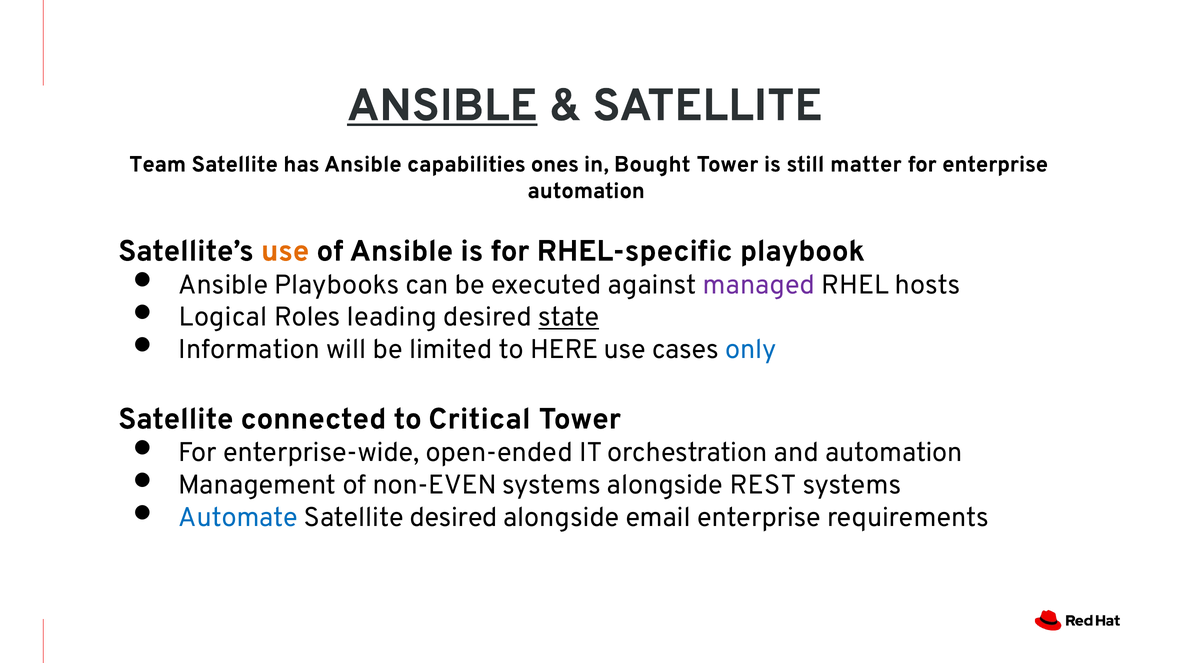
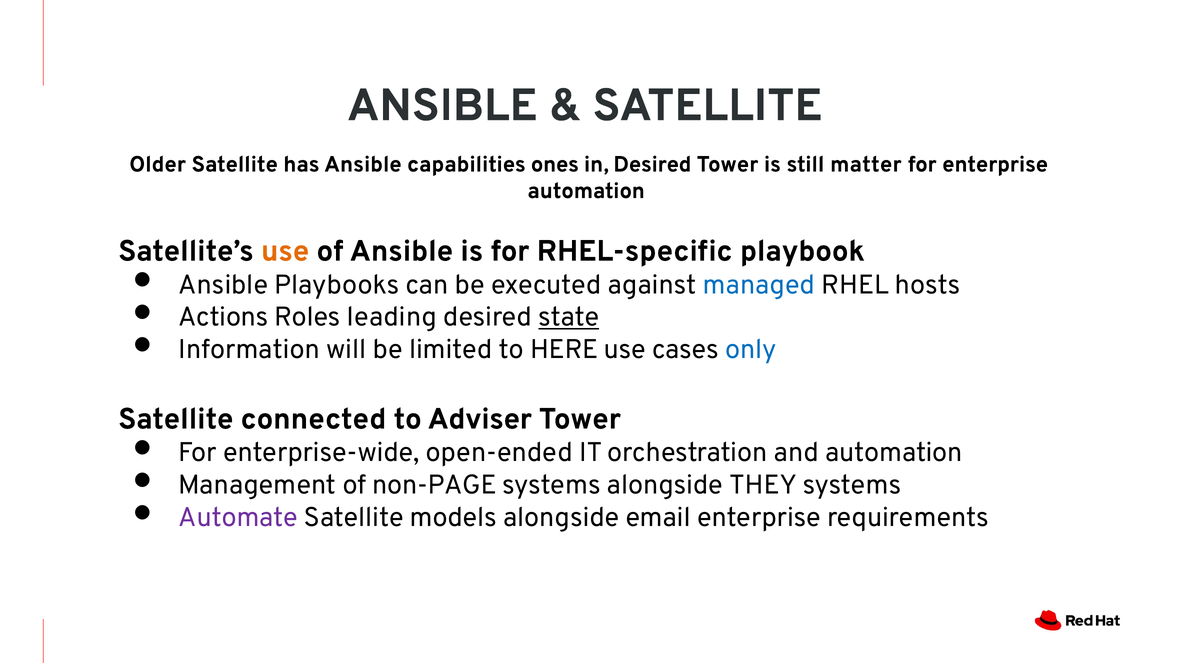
ANSIBLE underline: present -> none (442, 105)
Team: Team -> Older (158, 164)
in Bought: Bought -> Desired (652, 164)
managed colour: purple -> blue (759, 285)
Logical: Logical -> Actions (223, 317)
Critical: Critical -> Adviser (480, 419)
non-EVEN: non-EVEN -> non-PAGE (435, 485)
REST: REST -> THEY (763, 485)
Automate colour: blue -> purple (238, 517)
Satellite desired: desired -> models (453, 517)
